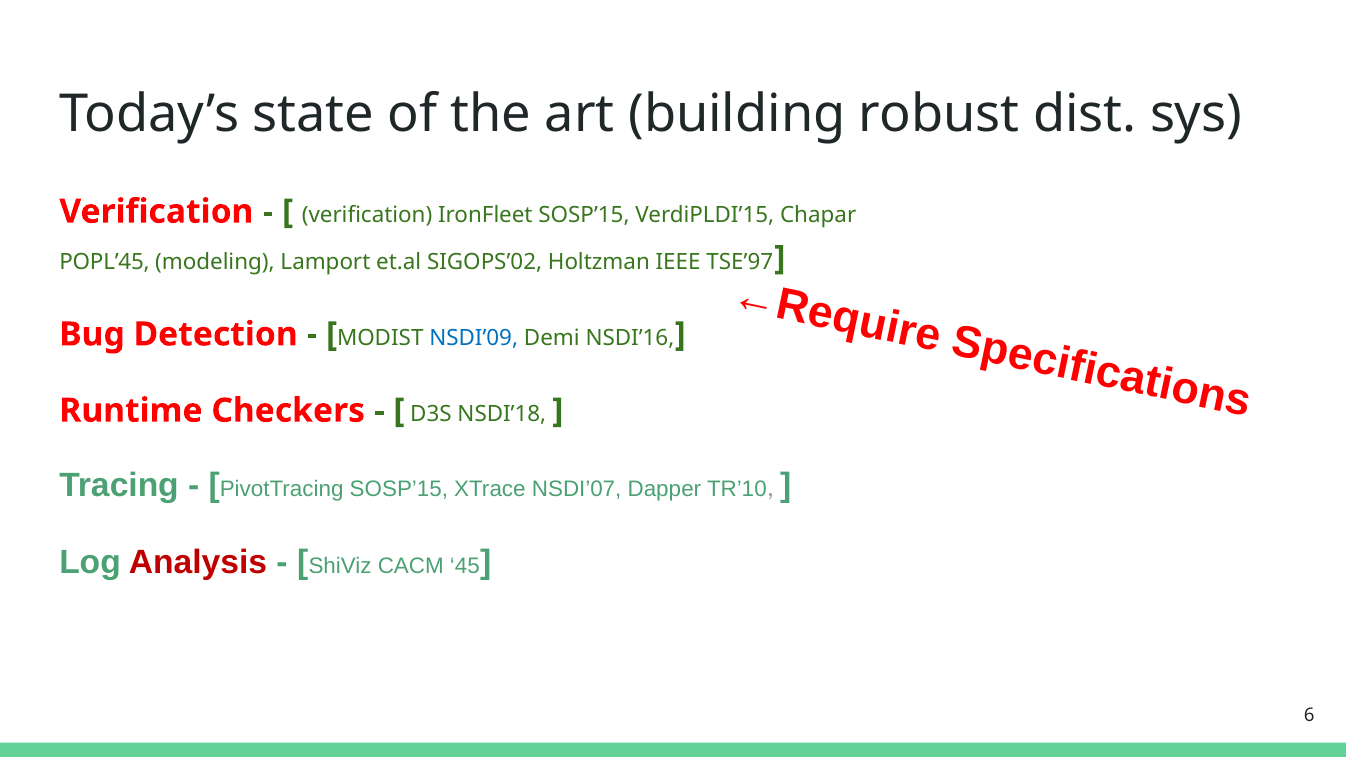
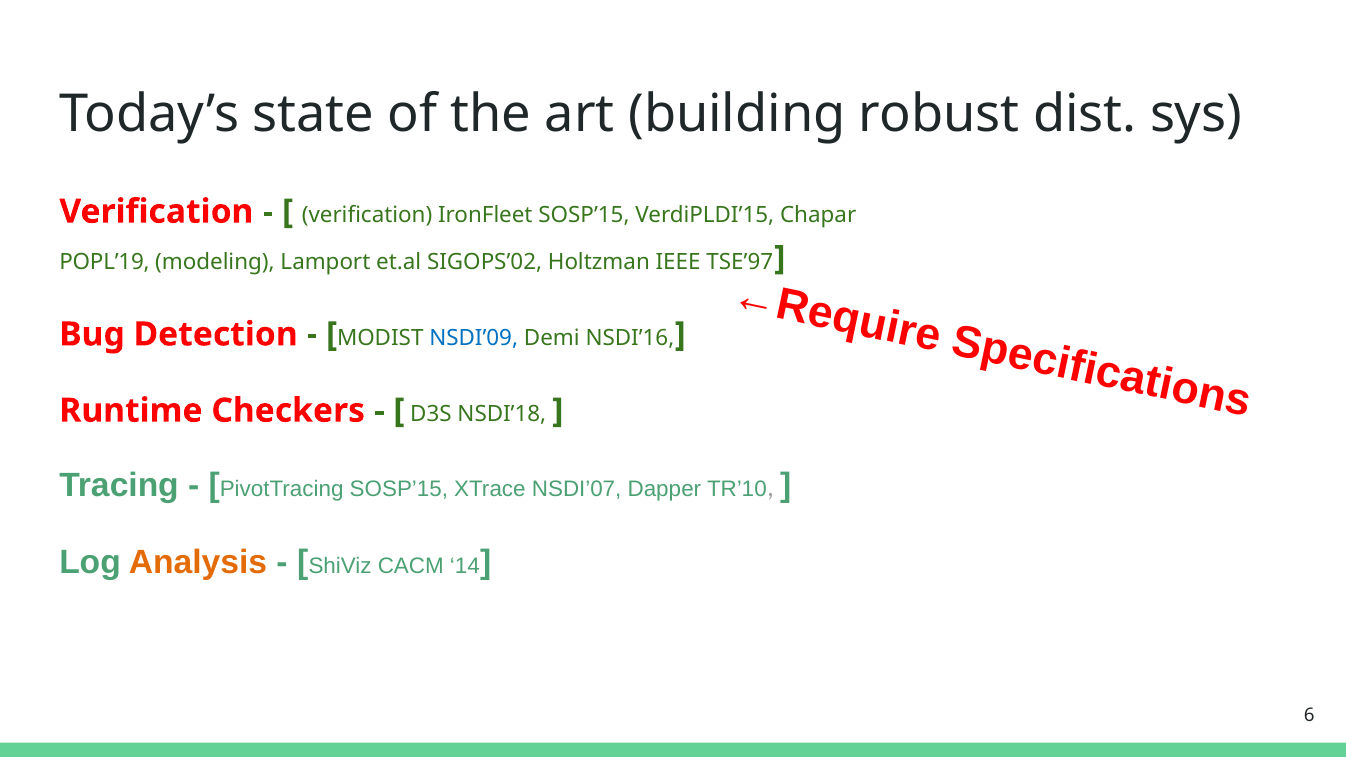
POPL’45: POPL’45 -> POPL’19 (104, 262)
Analysis colour: red -> orange (198, 562)
45: 45 -> 14 (465, 566)
